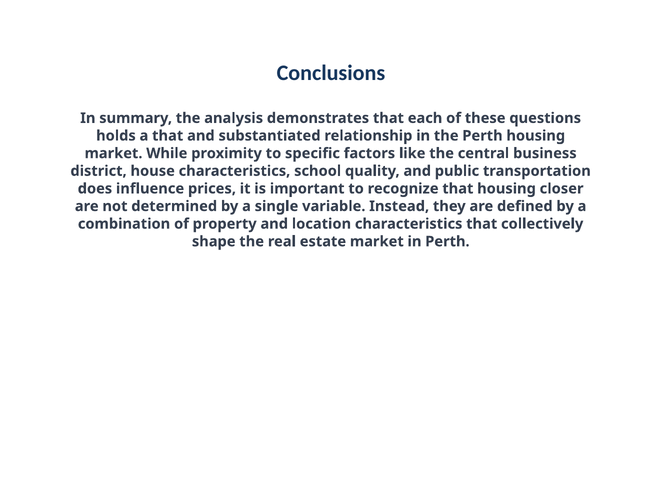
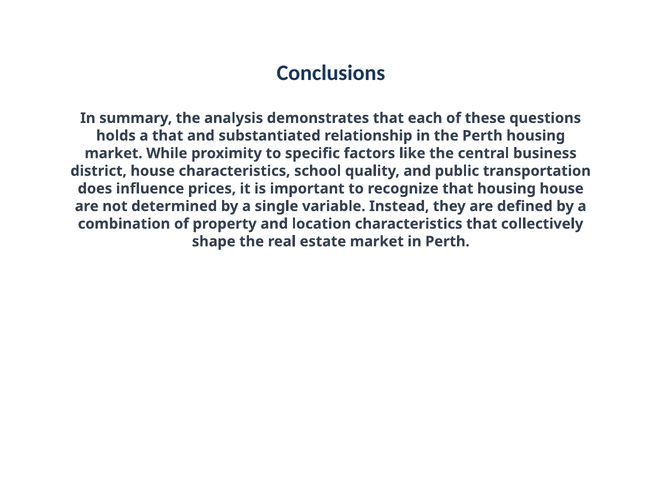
housing closer: closer -> house (562, 189)
